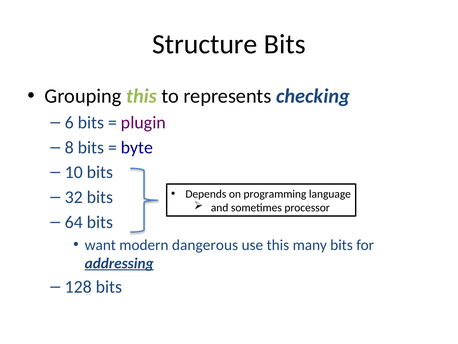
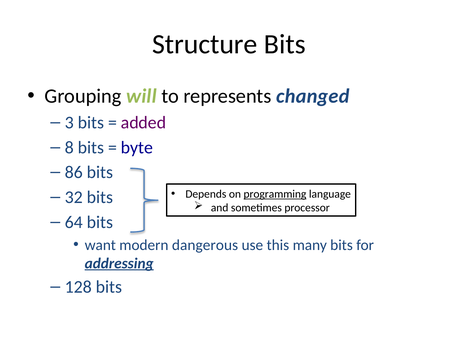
Grouping this: this -> will (141, 96)
checking: checking -> changed (313, 96)
6: 6 -> 3 (69, 122)
plugin: plugin -> added (144, 122)
10: 10 -> 86 (74, 172)
programming underline: none -> present (275, 194)
